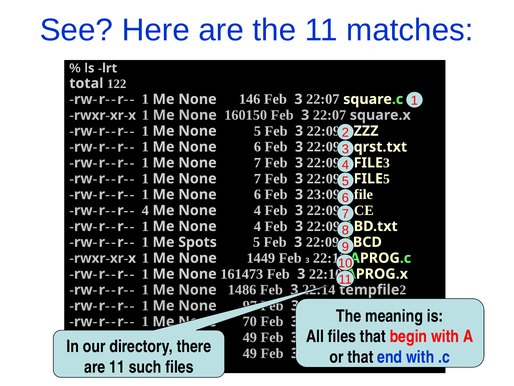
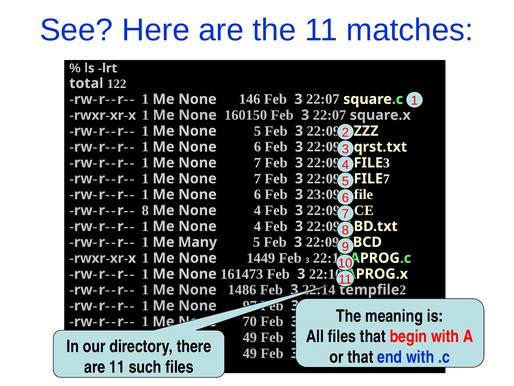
5: 5 -> 7 (386, 179)
4: 4 -> 8 (145, 210)
Spots: Spots -> Many (198, 242)
